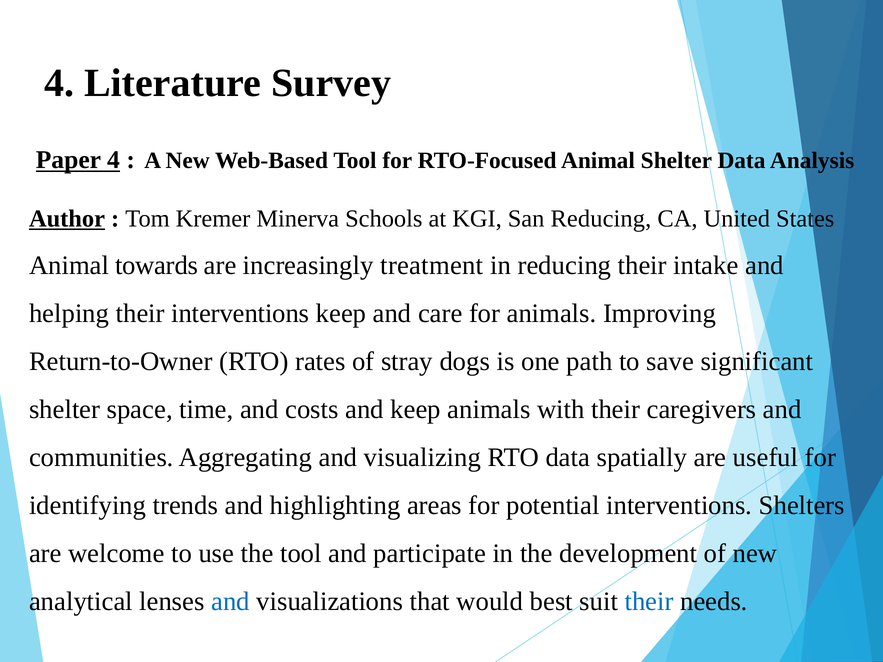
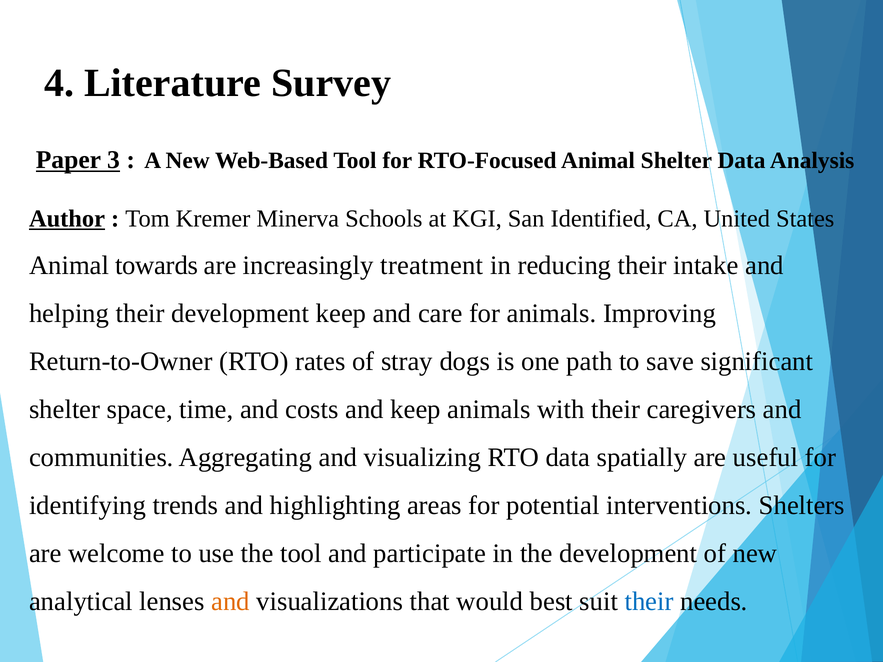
Paper 4: 4 -> 3 (113, 160)
San Reducing: Reducing -> Identified (601, 218)
their interventions: interventions -> development (240, 313)
and colour: blue -> orange (230, 602)
